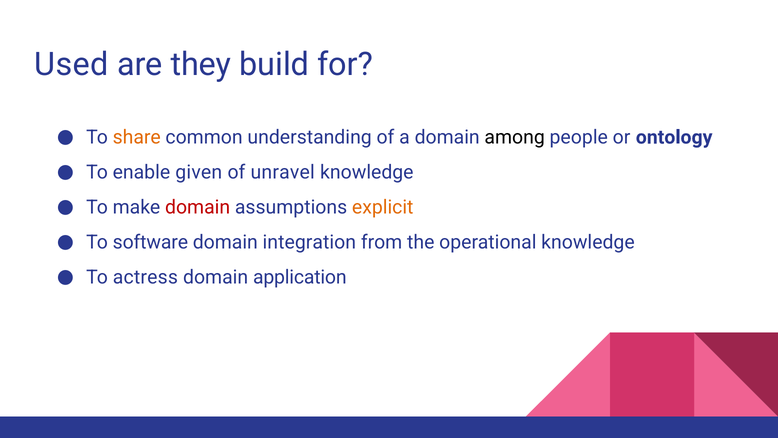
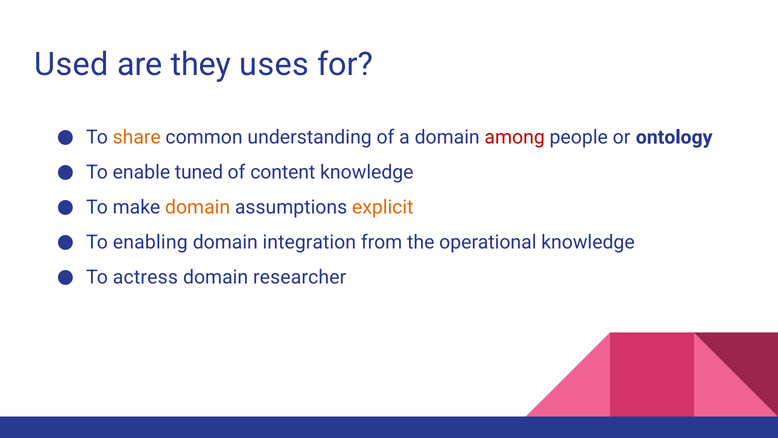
build: build -> uses (274, 64)
among colour: black -> red (515, 137)
given: given -> tuned (199, 172)
unravel: unravel -> content (283, 172)
domain colour: red -> orange (198, 207)
software: software -> enabling (150, 242)
application: application -> researcher (300, 277)
